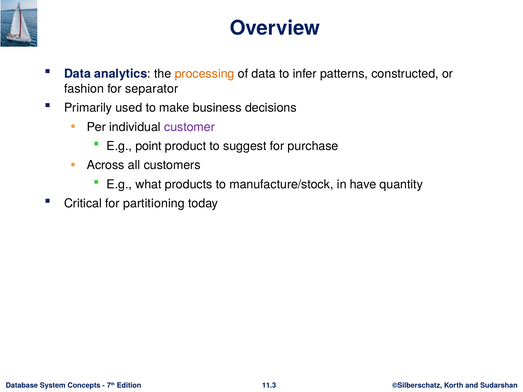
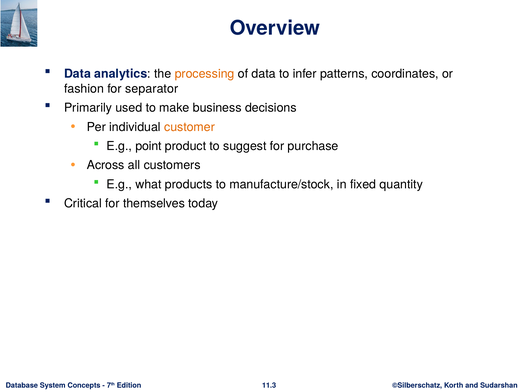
constructed: constructed -> coordinates (405, 74)
customer colour: purple -> orange (190, 127)
have: have -> fixed (363, 185)
partitioning: partitioning -> themselves (154, 204)
